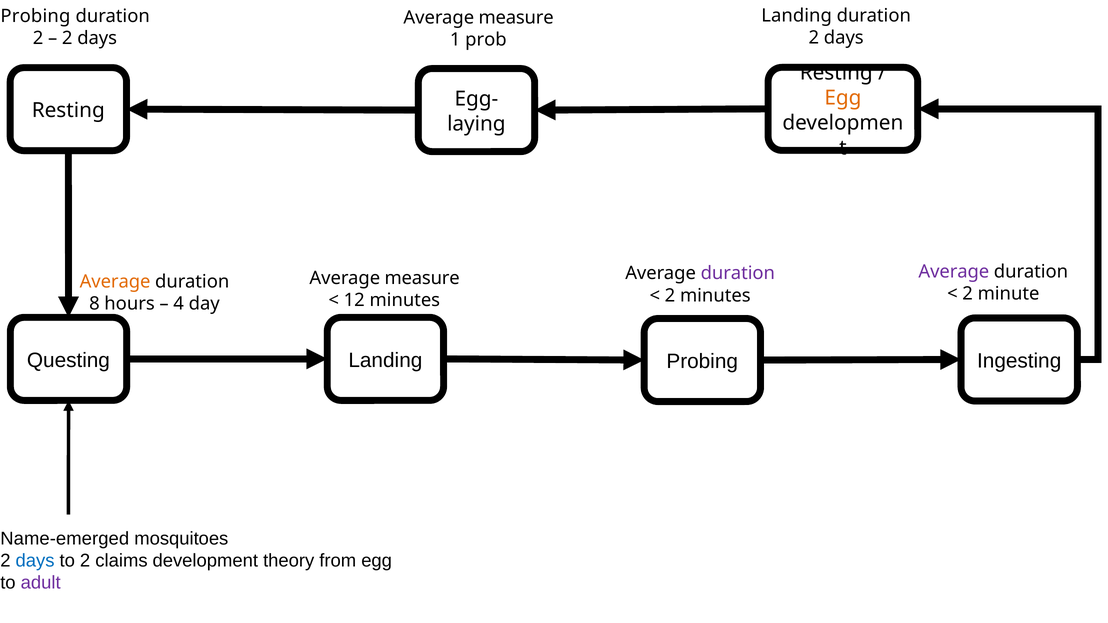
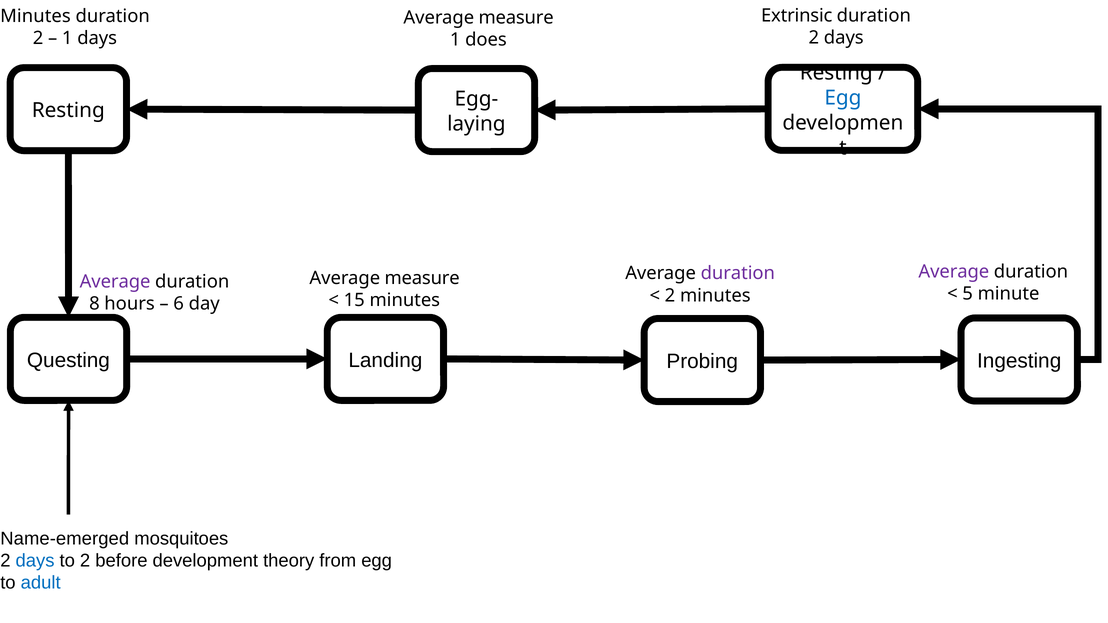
Landing: Landing -> Extrinsic (797, 16)
Probing: Probing -> Minutes (35, 16)
2: 2 -> 1 (67, 38)
prob: prob -> does (486, 40)
Egg colour: orange -> blue (843, 98)
Average colour: orange -> purple (115, 282)
2: 2 -> 5 (968, 294)
12: 12 -> 15 (354, 300)
4: 4 -> 6 (179, 304)
claims: claims -> before (121, 561)
adult colour: purple -> blue (41, 583)
